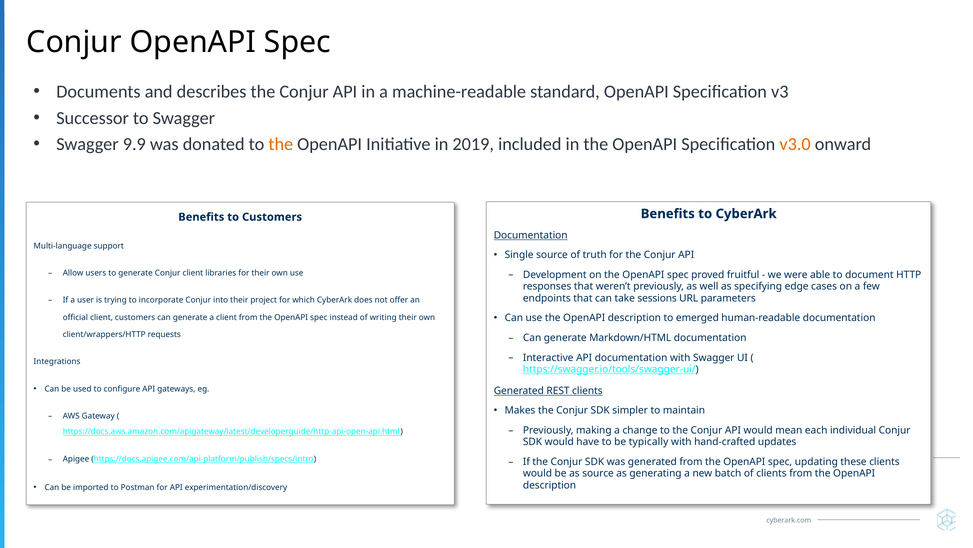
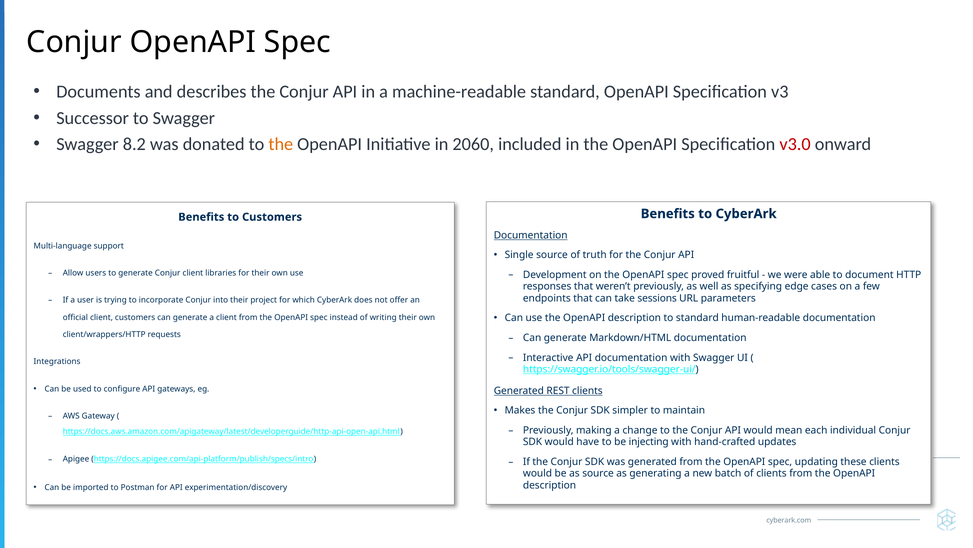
9.9: 9.9 -> 8.2 (134, 144)
2019: 2019 -> 2060 (473, 144)
v3.0 colour: orange -> red (795, 144)
to emerged: emerged -> standard (697, 318)
typically: typically -> injecting (649, 442)
